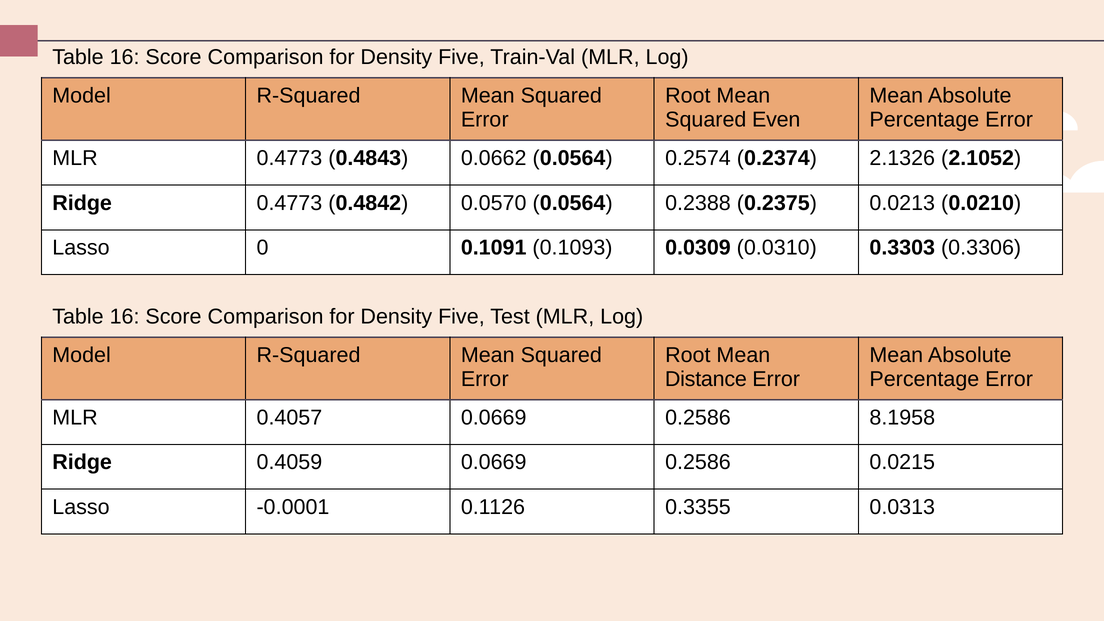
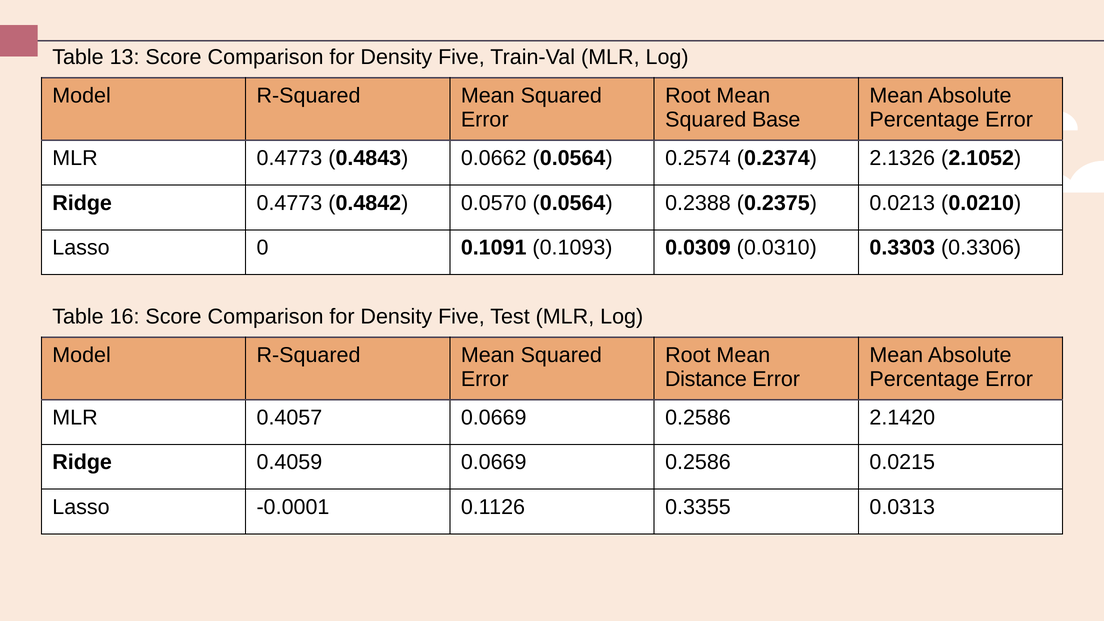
16: 16 -> 13 (125, 57)
Even: Even -> Base (776, 120)
8.1958: 8.1958 -> 2.1420 (902, 418)
